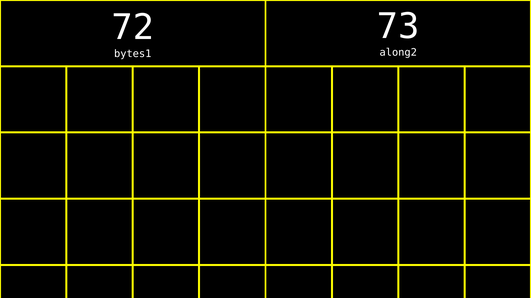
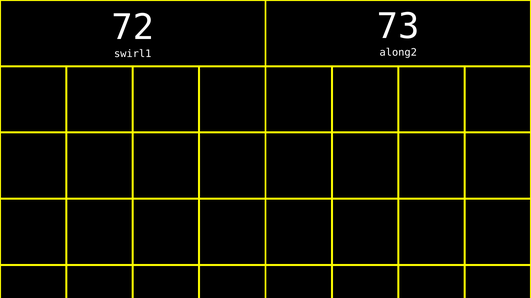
bytes1: bytes1 -> swirl1 (133, 54)
